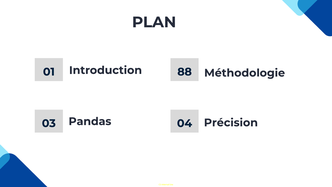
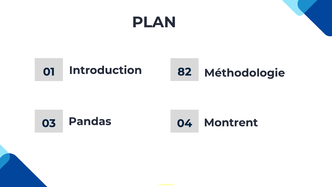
88: 88 -> 82 (184, 72)
Précision: Précision -> Montrent (231, 123)
